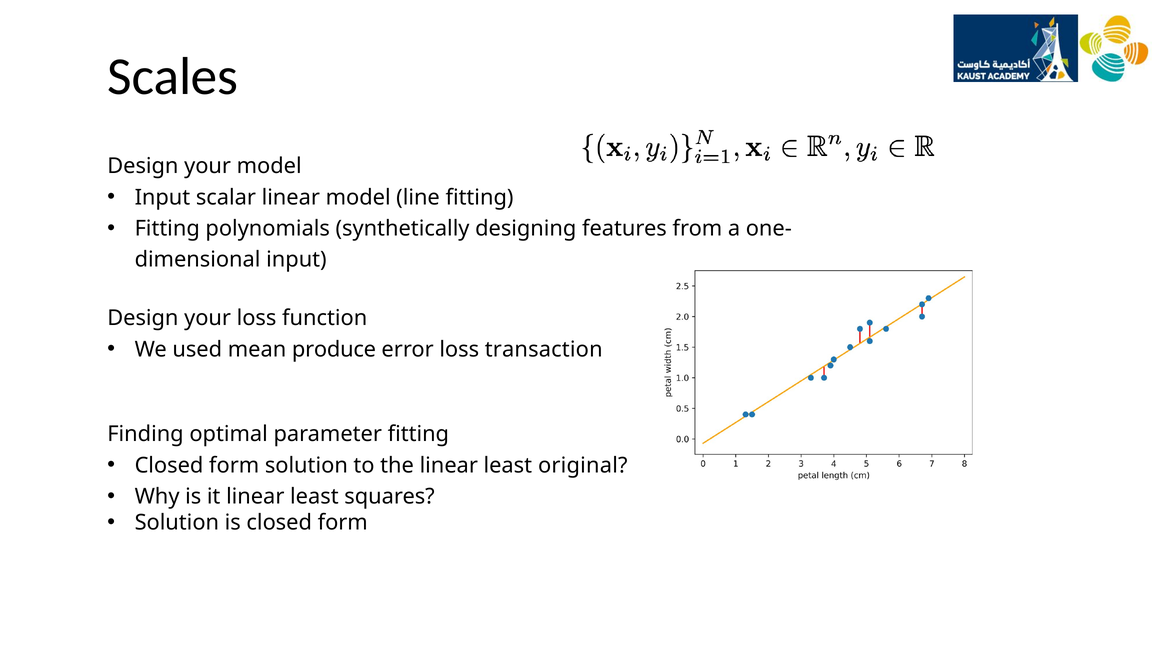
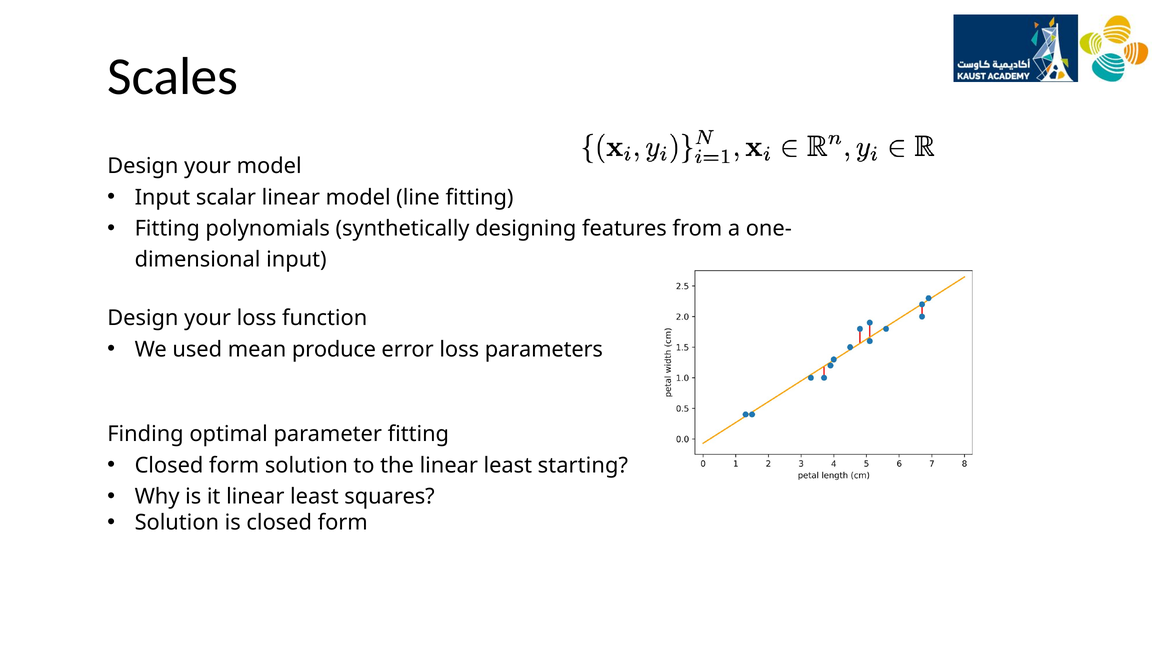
transaction: transaction -> parameters (544, 350)
original: original -> starting (583, 466)
